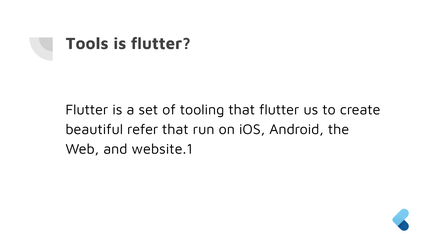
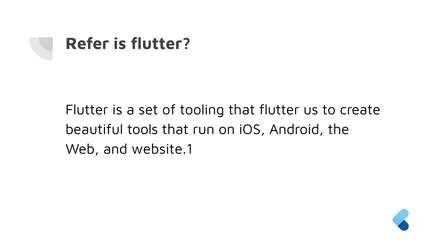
Tools: Tools -> Refer (87, 44)
refer: refer -> tools (143, 130)
